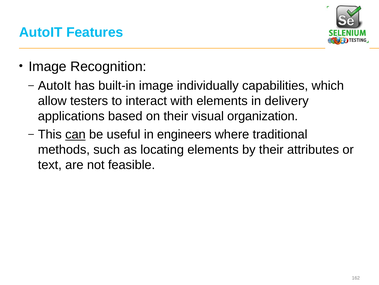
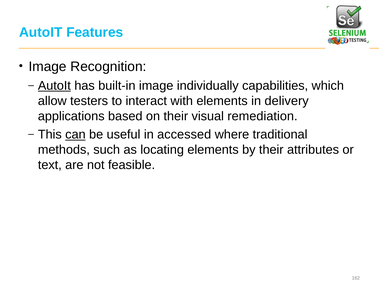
AutoIt underline: none -> present (54, 85)
organization: organization -> remediation (262, 116)
engineers: engineers -> accessed (184, 134)
